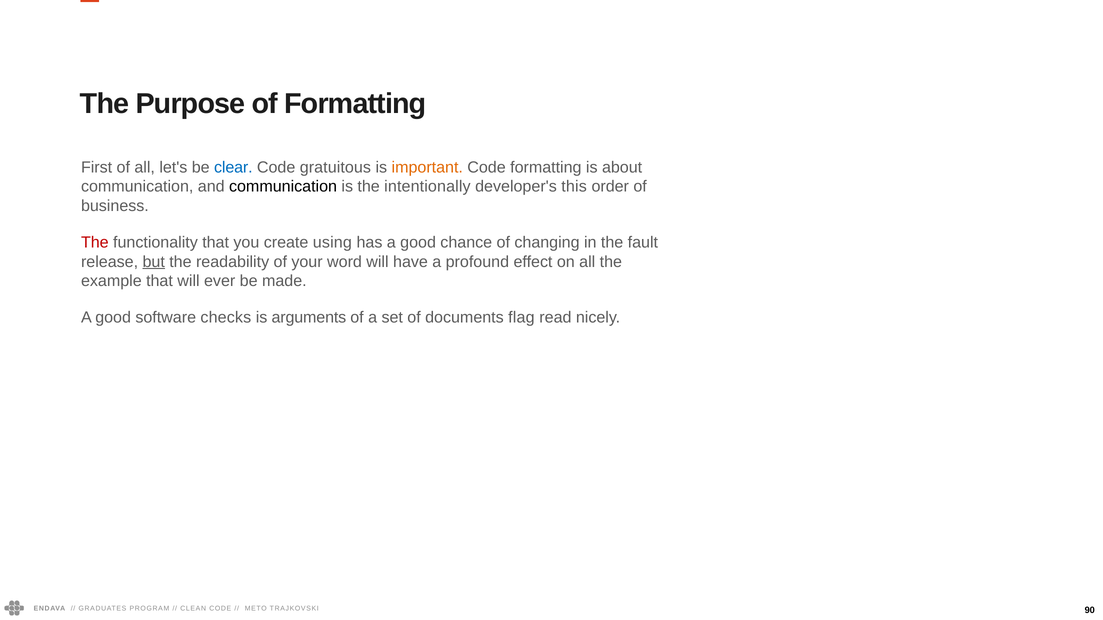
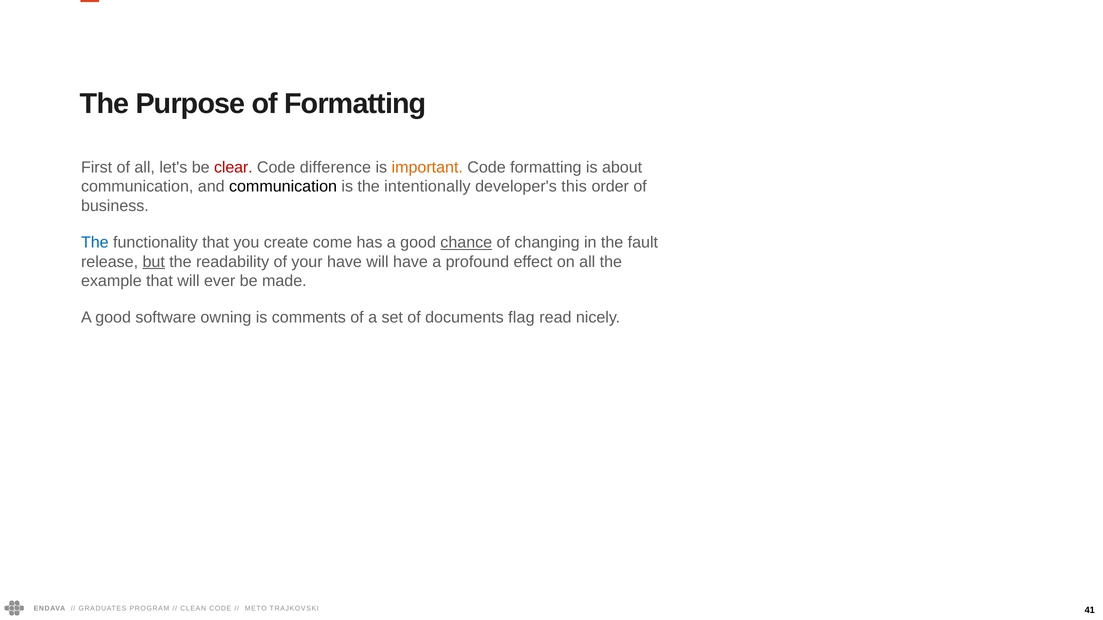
clear colour: blue -> red (233, 168)
gratuitous: gratuitous -> difference (335, 168)
The colour: red -> blue (95, 243)
using: using -> come (332, 243)
chance underline: none -> present (466, 243)
your word: word -> have (345, 262)
checks: checks -> owning (226, 318)
arguments: arguments -> comments (309, 318)
90: 90 -> 41 (1090, 611)
